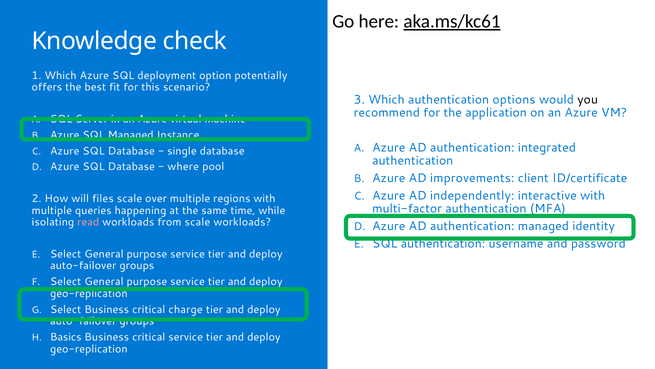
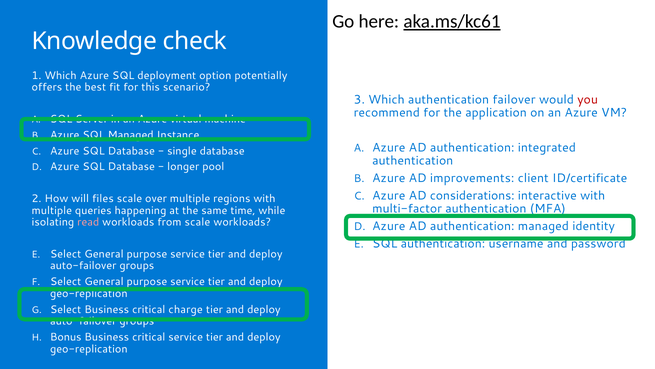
options: options -> failover (514, 99)
you colour: black -> red (588, 99)
where: where -> longer (183, 167)
independently: independently -> considerations (472, 195)
Basics: Basics -> Bonus (66, 337)
